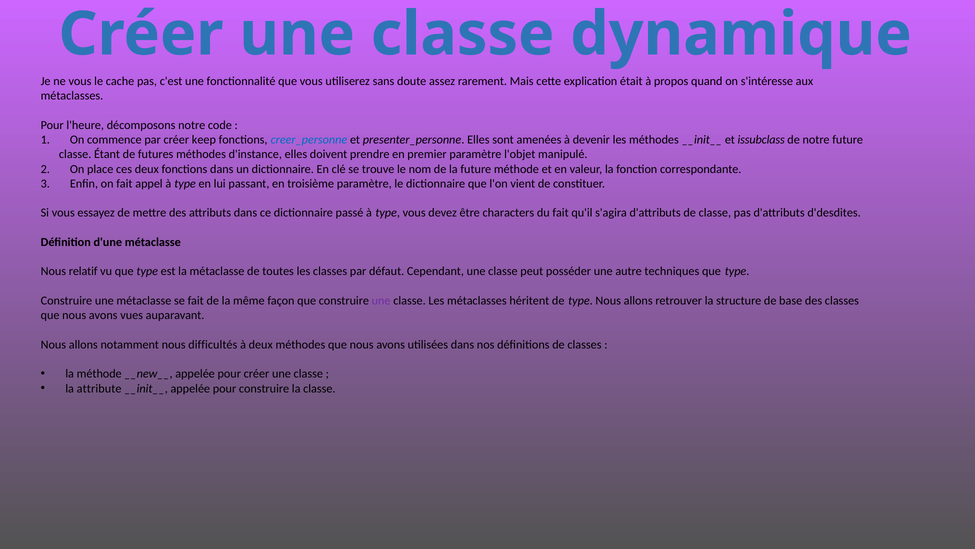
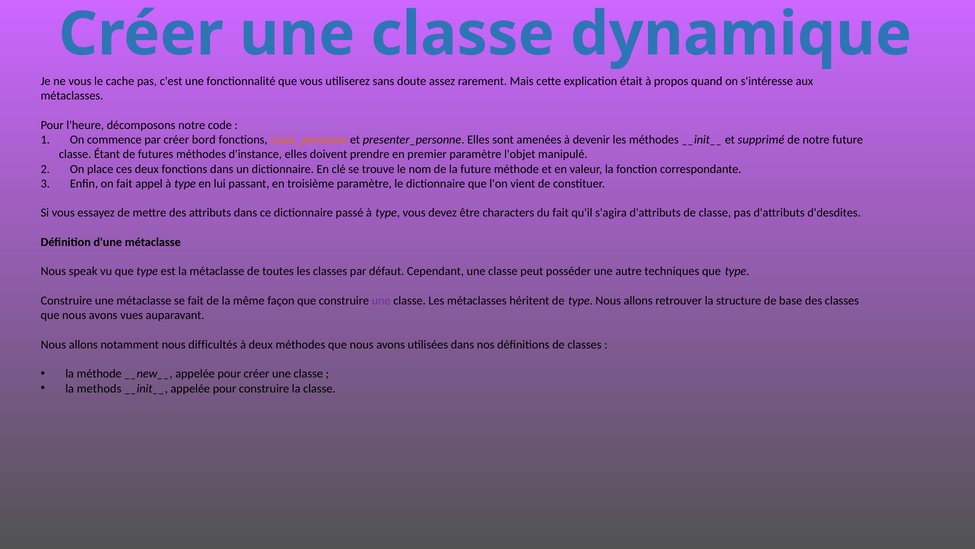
keep: keep -> bord (204, 140)
creer_personne colour: blue -> orange (309, 140)
issubclass: issubclass -> supprimé (761, 140)
relatif: relatif -> speak (83, 271)
attribute: attribute -> methods (99, 388)
